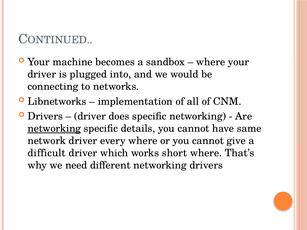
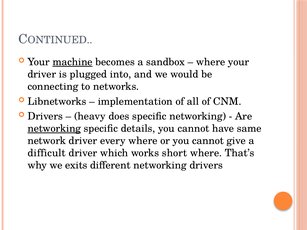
machine underline: none -> present (73, 62)
driver: driver -> heavy (90, 116)
need: need -> exits (76, 165)
